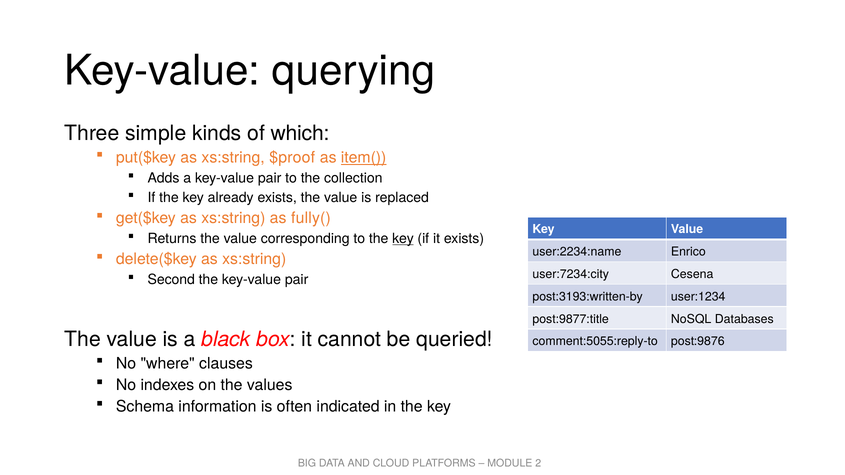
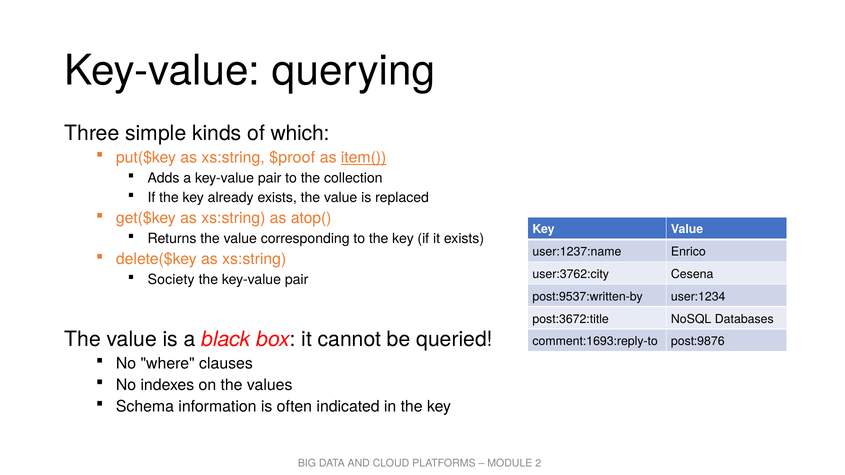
fully(: fully( -> atop( (311, 218)
key underline: present -> none (403, 239)
user:2234:name: user:2234:name -> user:1237:name (577, 252)
user:7234:city: user:7234:city -> user:3762:city (571, 274)
Second: Second -> Society (171, 280)
post:3193:written-by: post:3193:written-by -> post:9537:written-by (588, 297)
post:9877:title: post:9877:title -> post:3672:title (571, 319)
comment:5055:reply-to: comment:5055:reply-to -> comment:1693:reply-to (595, 342)
